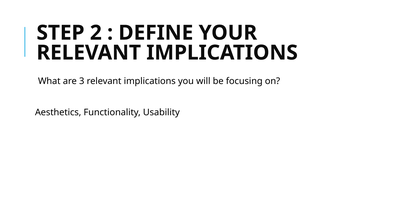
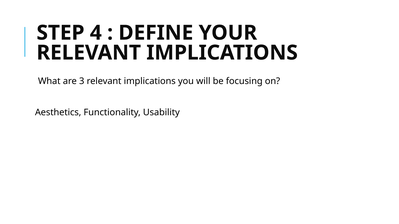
2: 2 -> 4 (96, 33)
